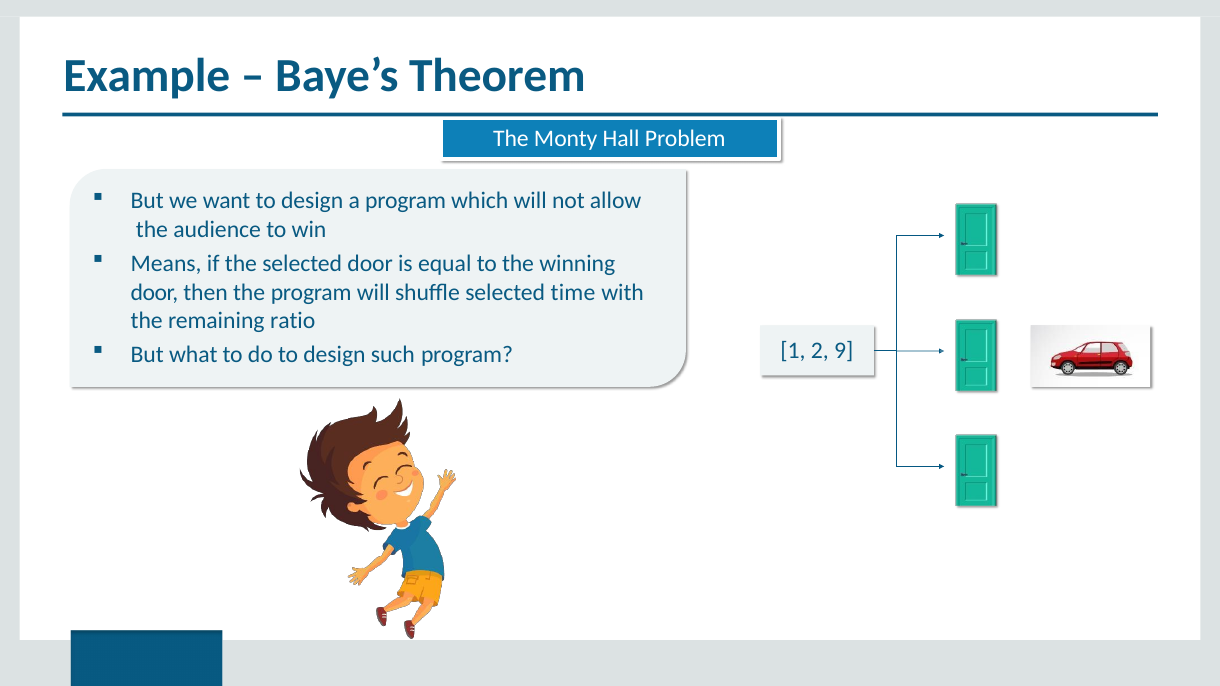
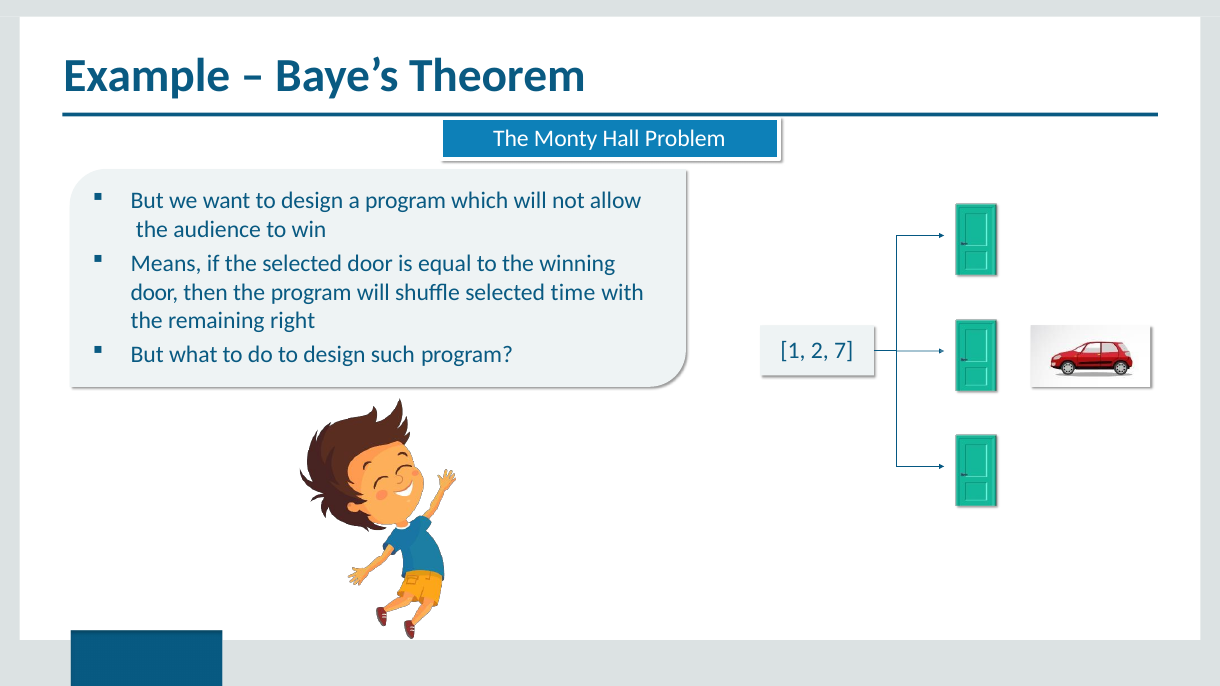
ratio: ratio -> right (293, 321)
9: 9 -> 7 (844, 351)
